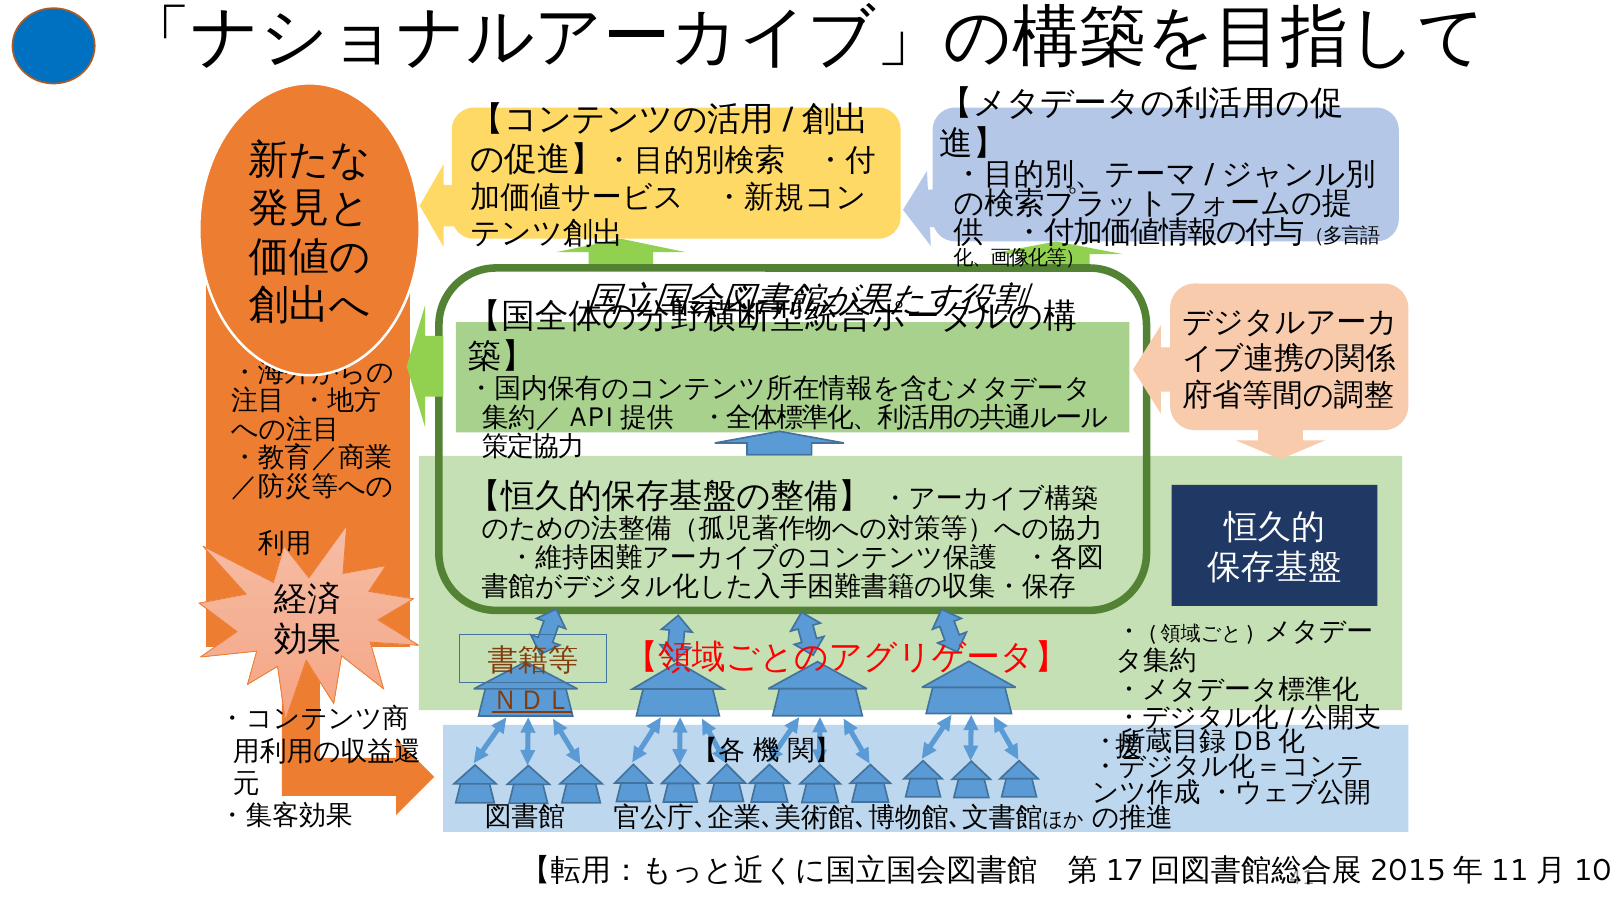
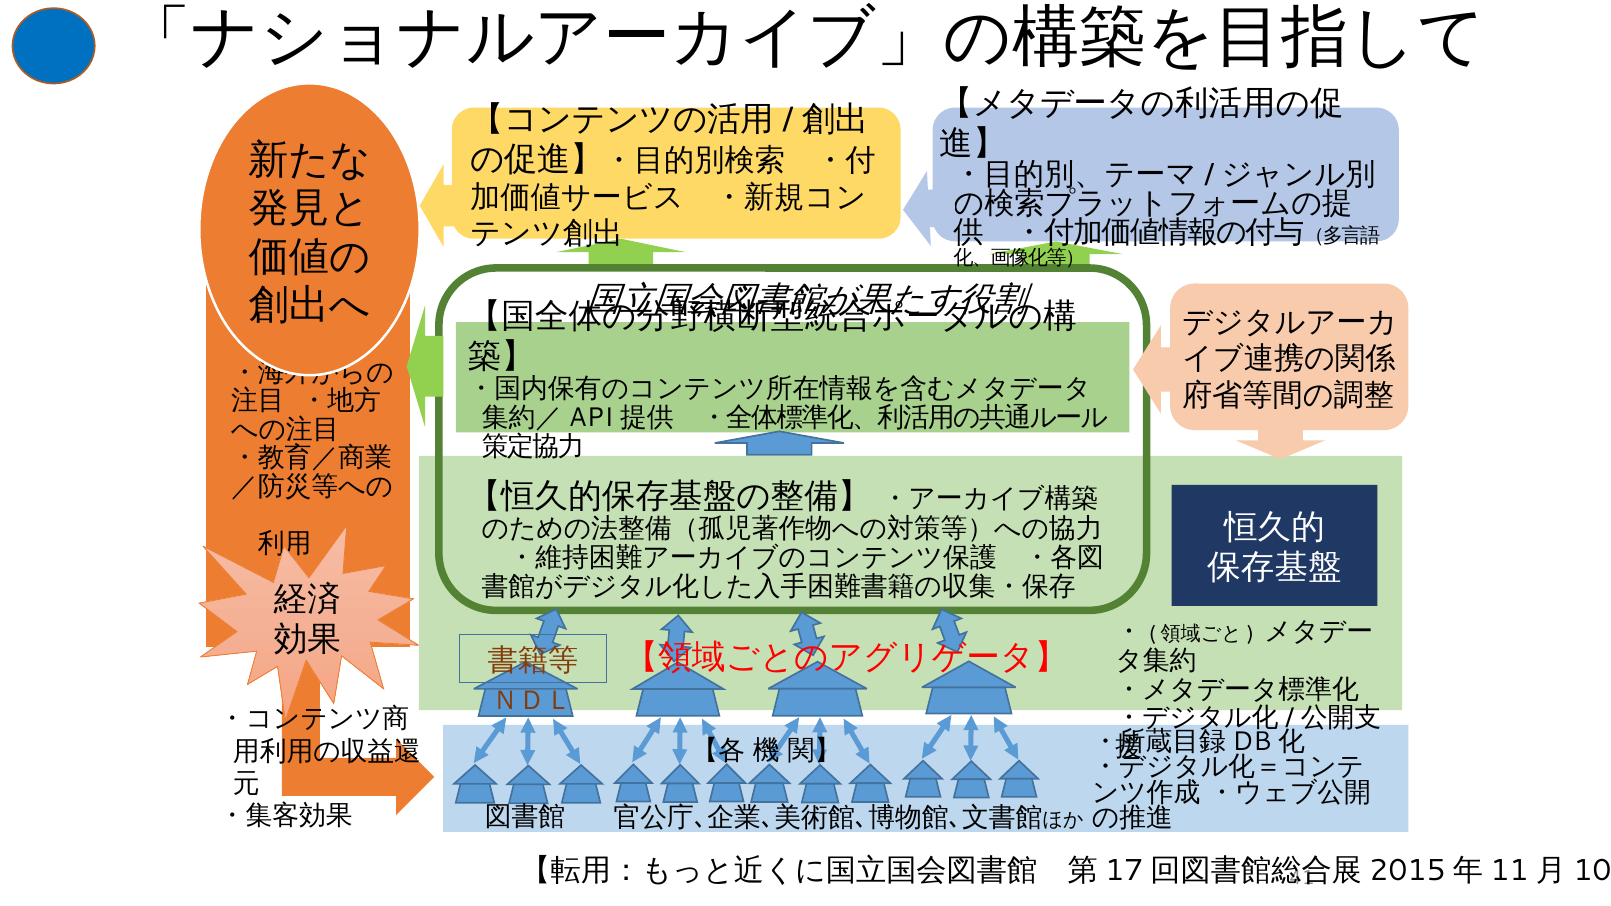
ＮＤＬ underline: present -> none (532, 700)
